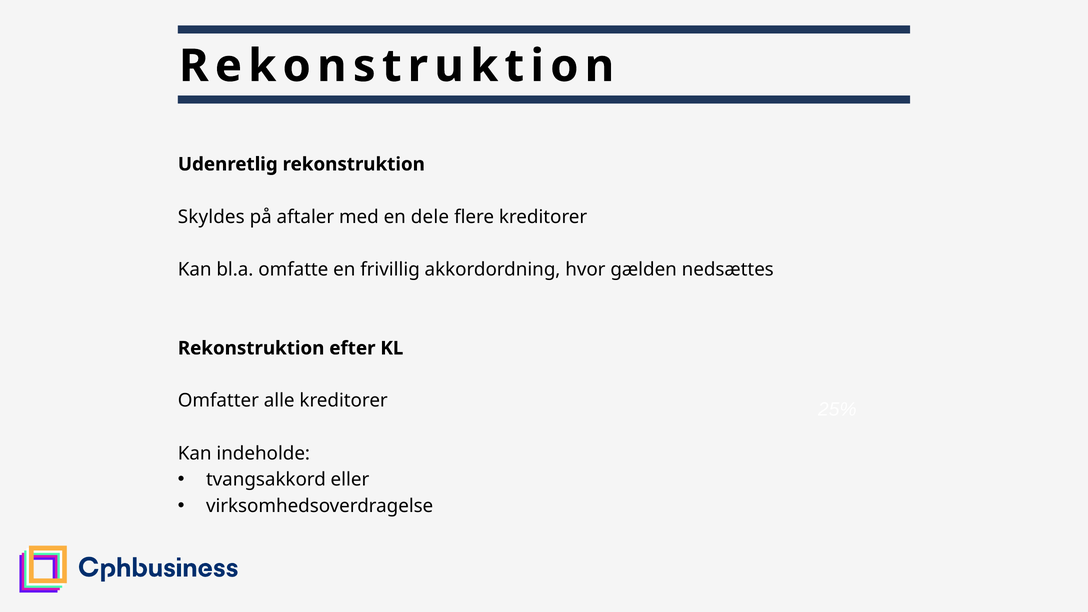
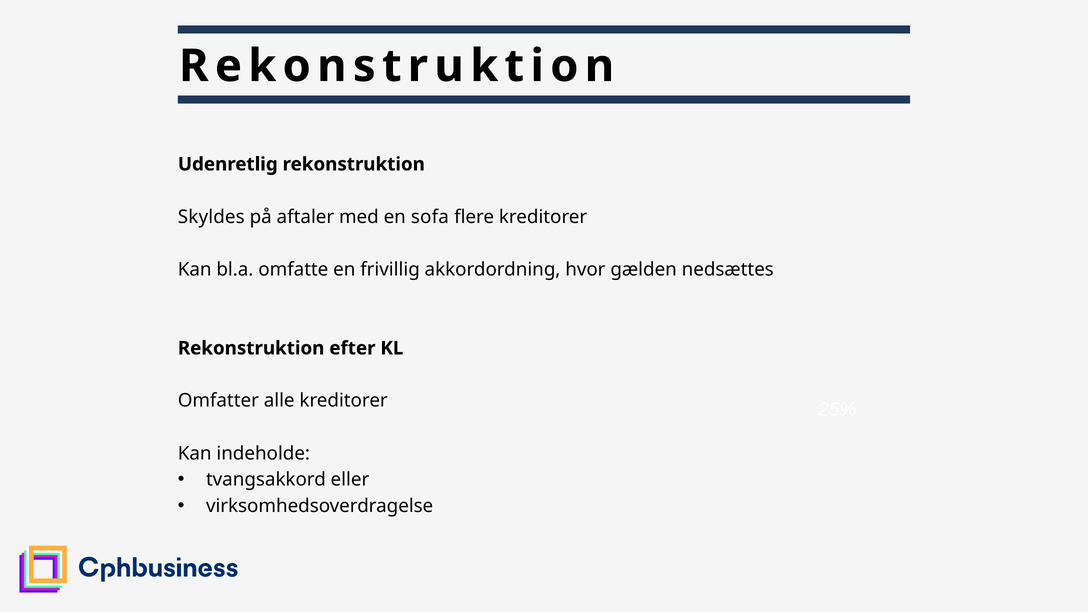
dele: dele -> sofa (430, 217)
